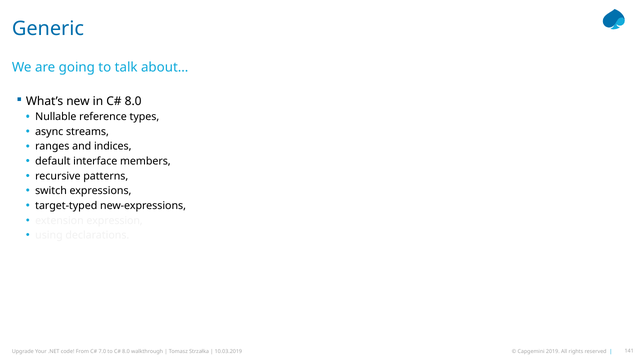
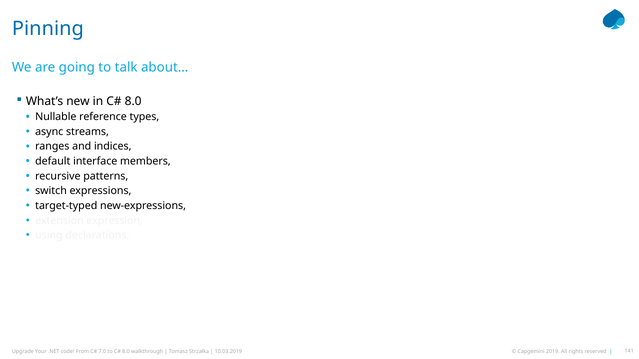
Generic: Generic -> Pinning (48, 29)
